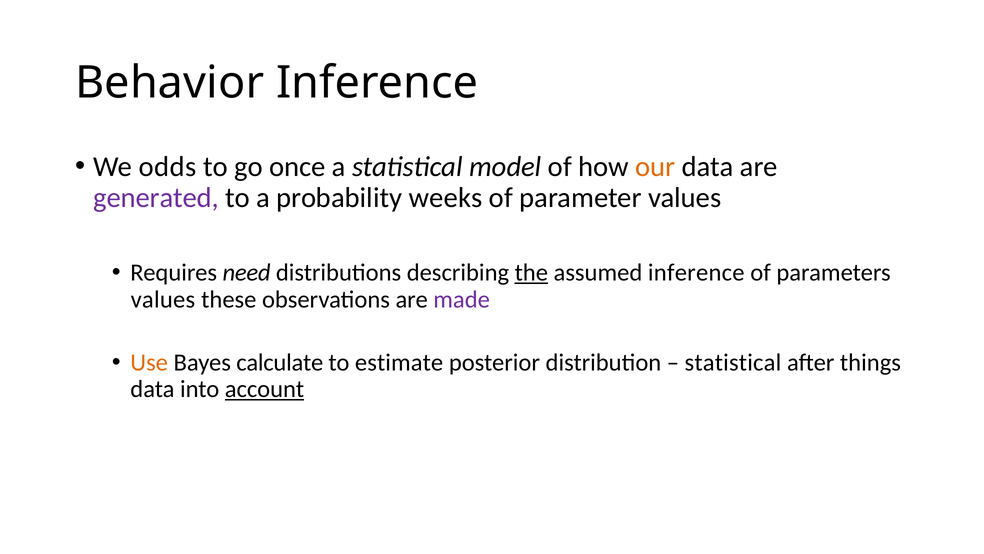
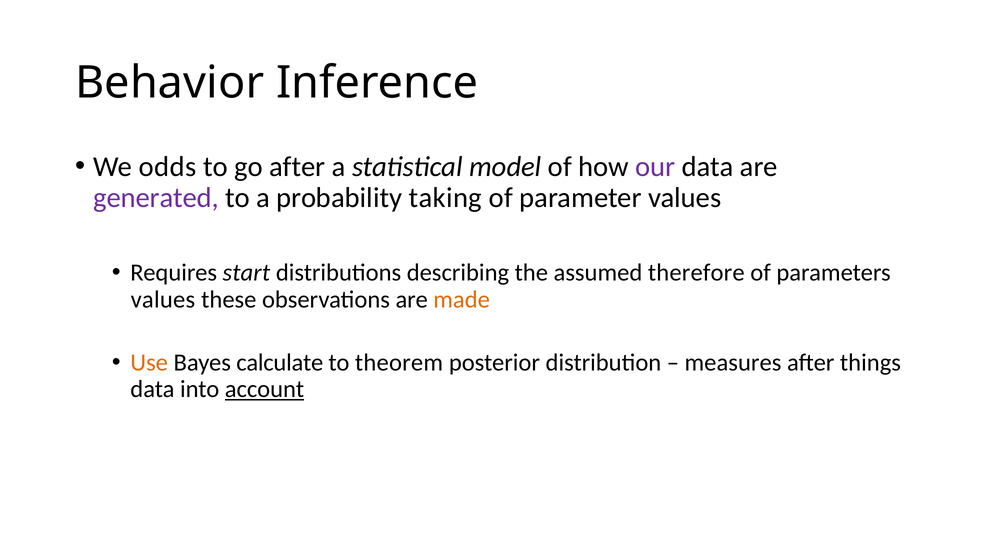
go once: once -> after (297, 166)
our colour: orange -> purple (655, 166)
weeks: weeks -> taking (445, 197)
need: need -> start (246, 273)
the underline: present -> none (531, 273)
assumed inference: inference -> therefore (696, 273)
made colour: purple -> orange (462, 299)
estimate: estimate -> theorem (399, 362)
statistical: statistical -> measures (733, 362)
